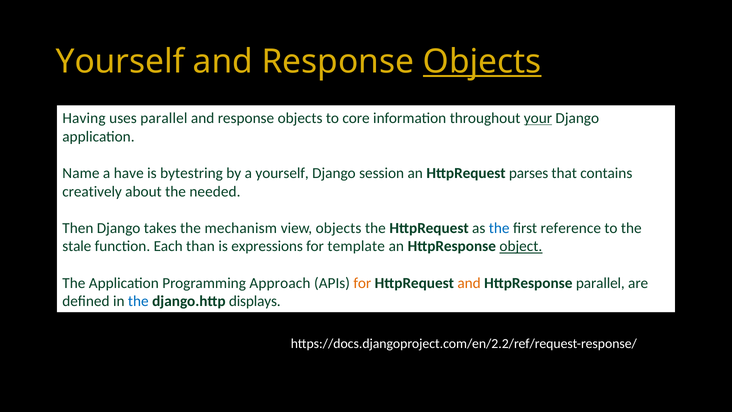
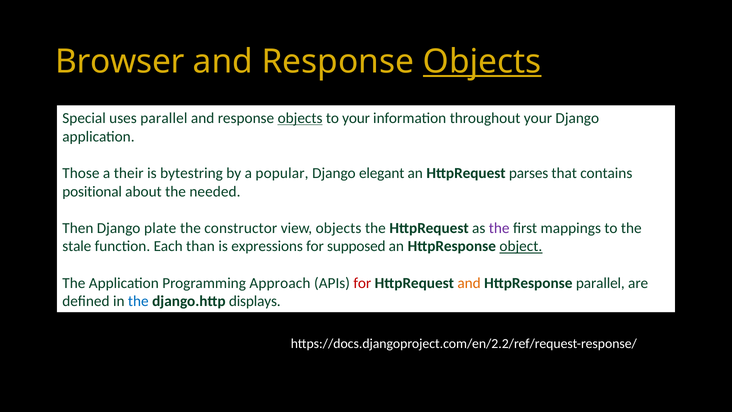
Yourself: Yourself -> Browser (120, 61)
Having: Having -> Special (84, 118)
objects underline: none -> present (300, 118)
to core: core -> your (356, 118)
your underline: present -> none (538, 118)
Name: Name -> Those (81, 173)
have: have -> their (129, 173)
a yourself: yourself -> popular (282, 173)
session: session -> elegant (382, 173)
creatively: creatively -> positional (92, 191)
takes: takes -> plate (160, 228)
mechanism: mechanism -> constructor (241, 228)
the colour: blue -> purple (499, 228)
reference: reference -> mappings (571, 228)
template: template -> supposed (356, 246)
for colour: orange -> red (362, 283)
